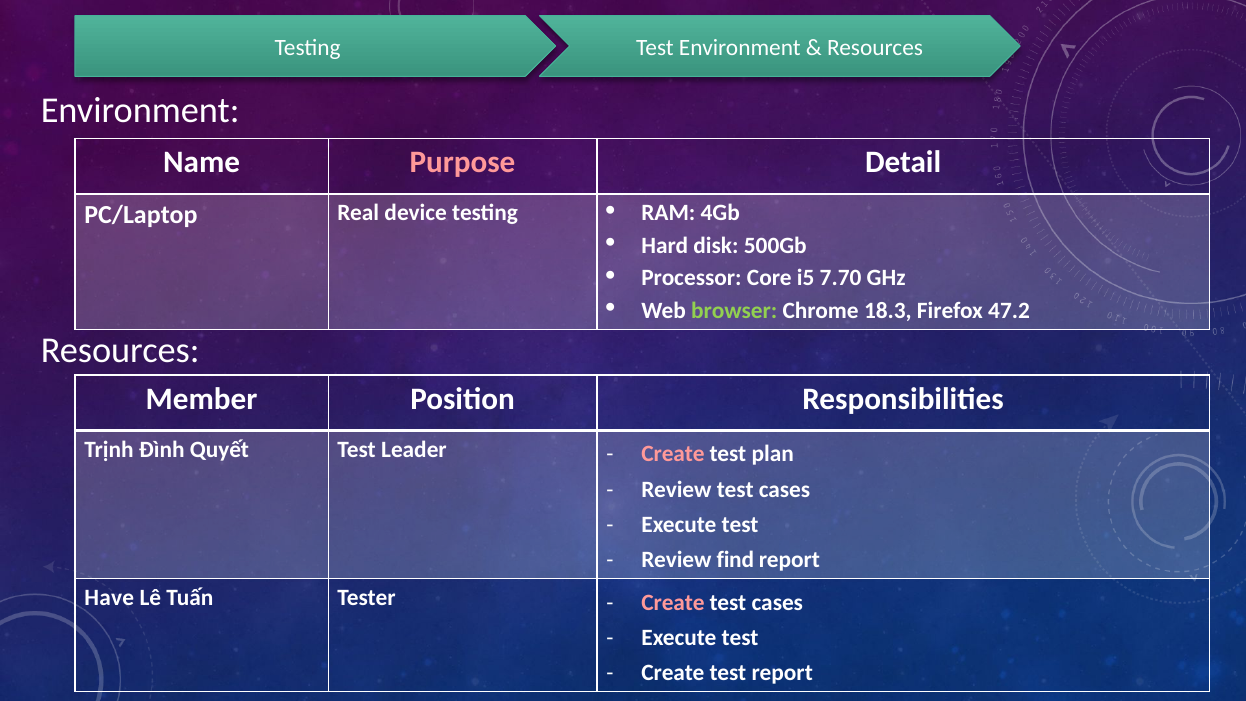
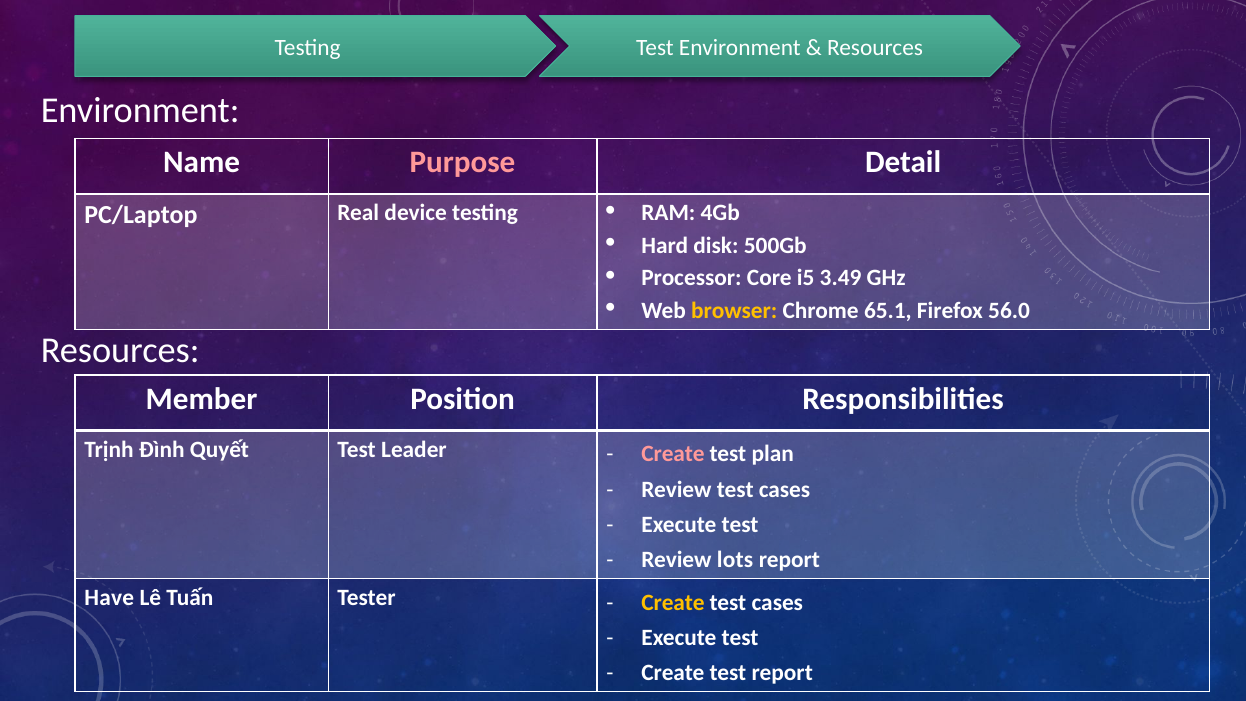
7.70: 7.70 -> 3.49 (841, 278)
browser colour: light green -> yellow (734, 310)
18.3: 18.3 -> 65.1 (888, 310)
47.2: 47.2 -> 56.0 (1009, 310)
find: find -> lots (735, 560)
Create colour: pink -> yellow (673, 602)
